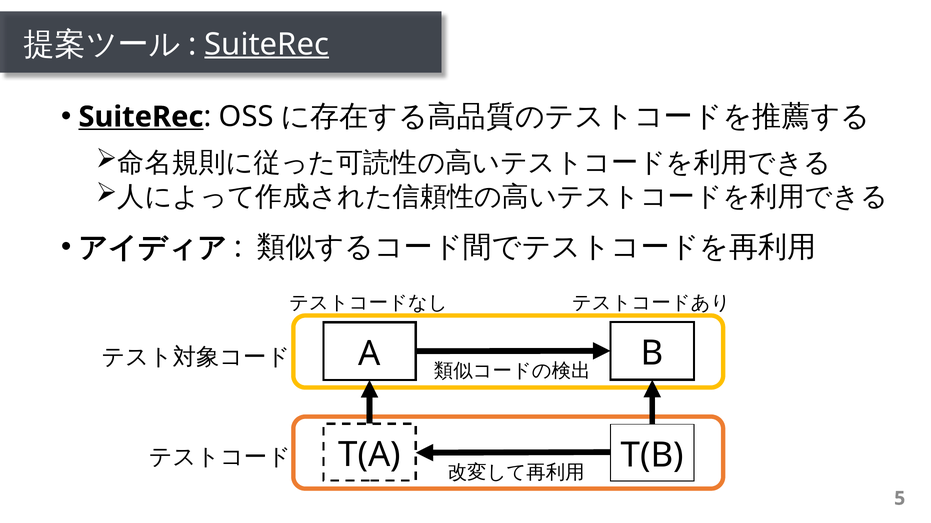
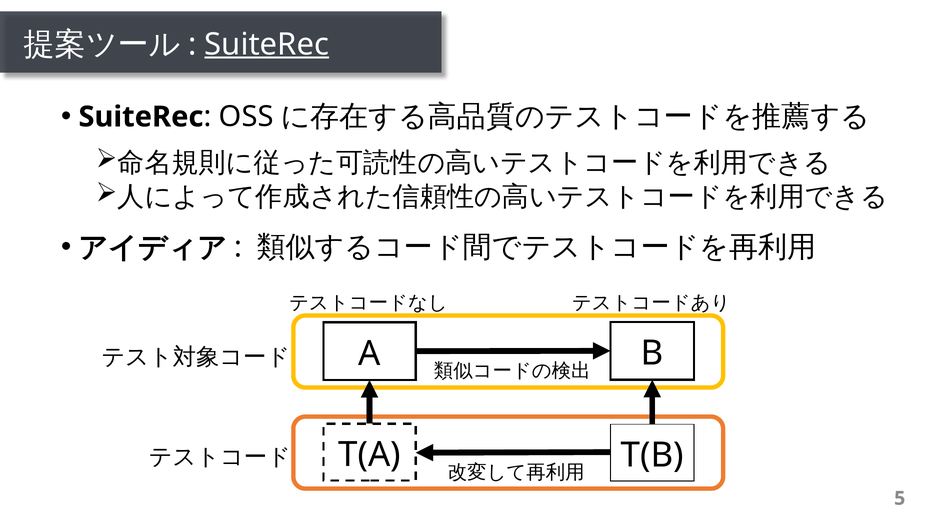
SuiteRec underline: present -> none (141, 117)
